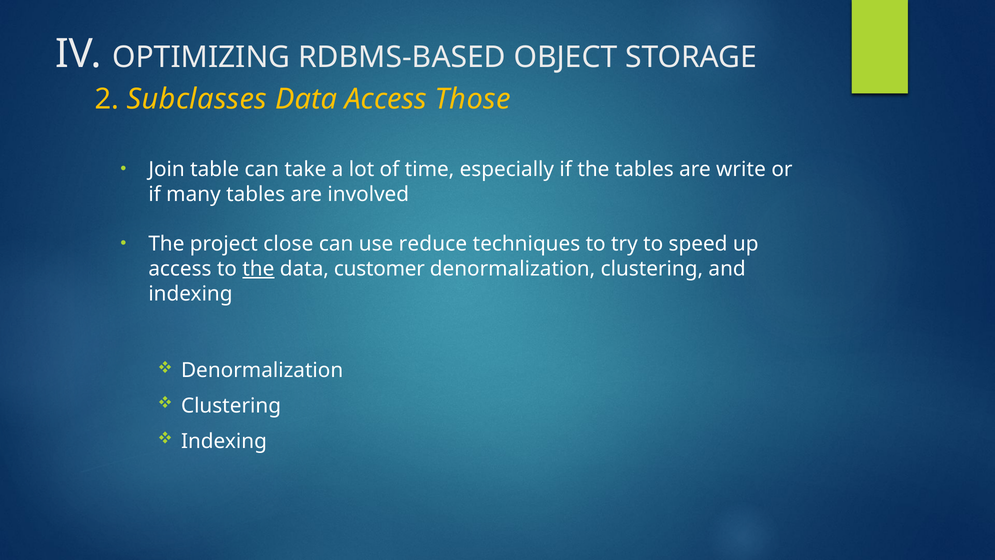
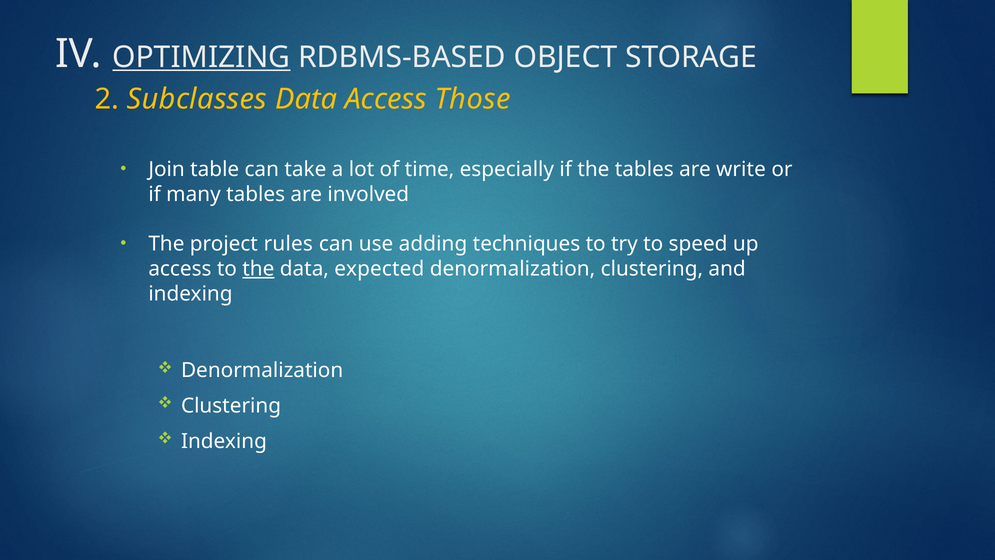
OPTIMIZING underline: none -> present (201, 57)
close: close -> rules (288, 244)
reduce: reduce -> adding (433, 244)
customer: customer -> expected (379, 269)
